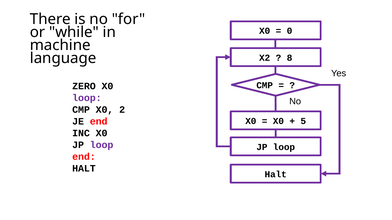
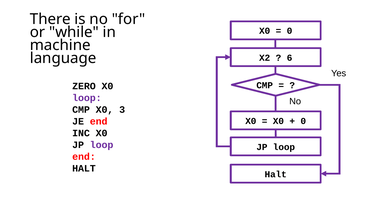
8: 8 -> 6 (290, 58)
2: 2 -> 3 (122, 110)
5: 5 -> 0 (303, 121)
